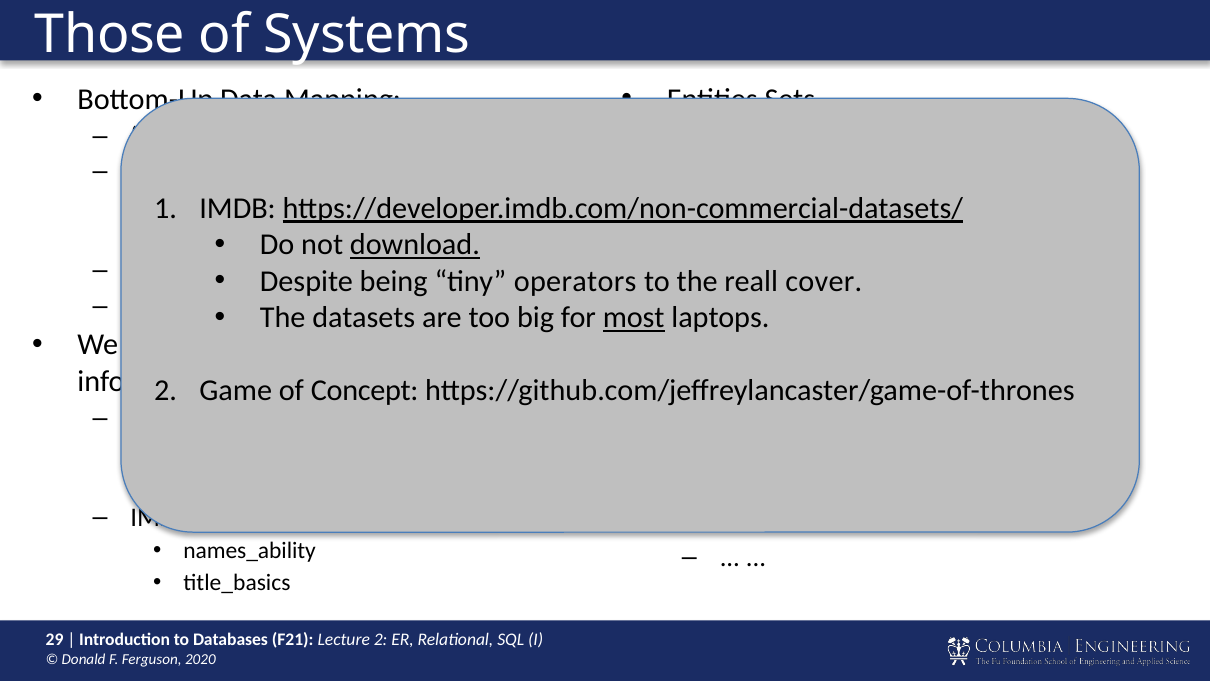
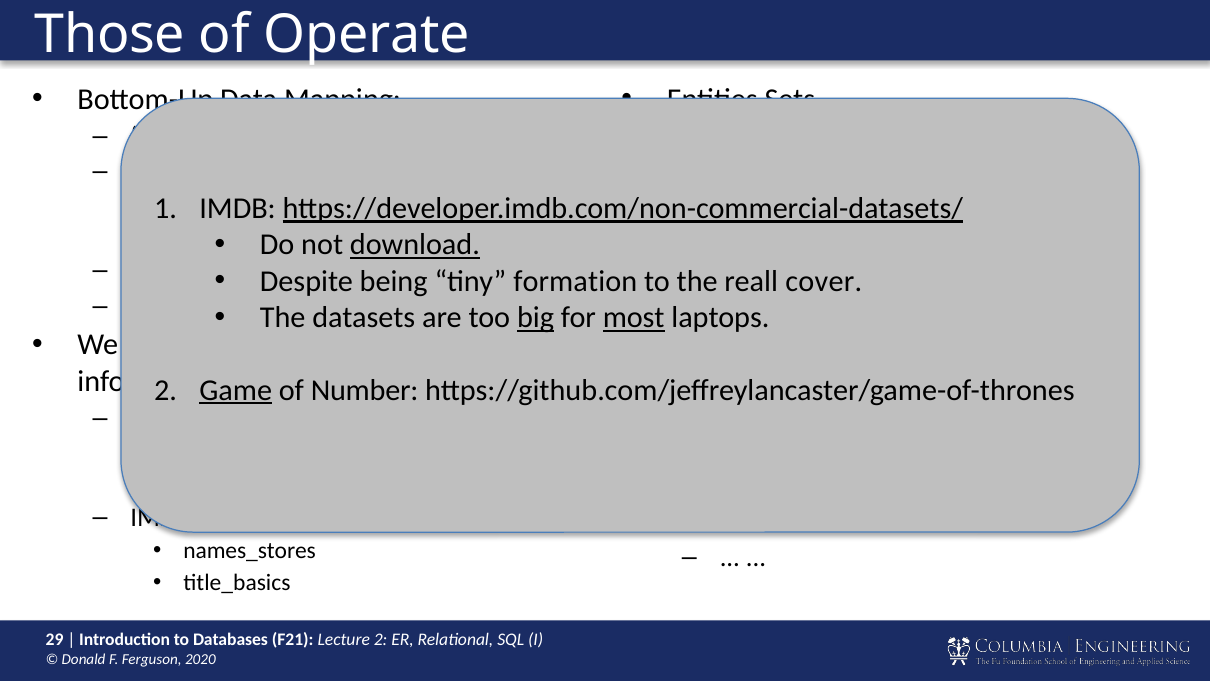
Systems: Systems -> Operate (367, 35)
operators: operators -> formation (575, 281)
big underline: none -> present (536, 317)
Game underline: none -> present (236, 390)
Concept: Concept -> Number (365, 390)
names_ability: names_ability -> names_stores (250, 551)
